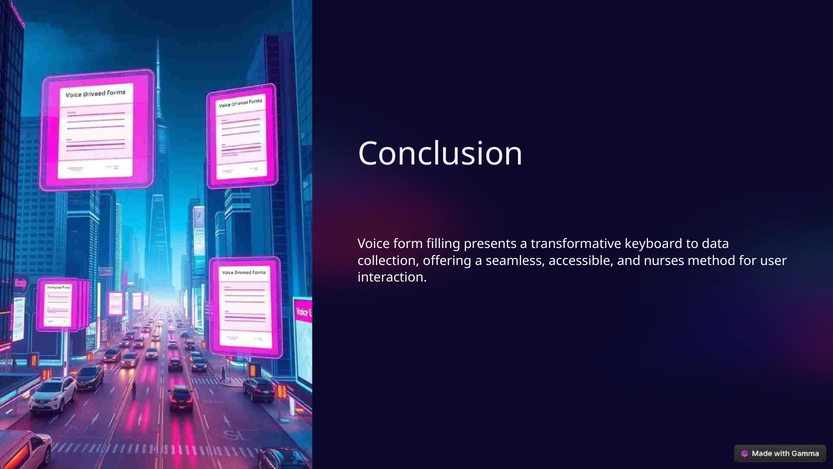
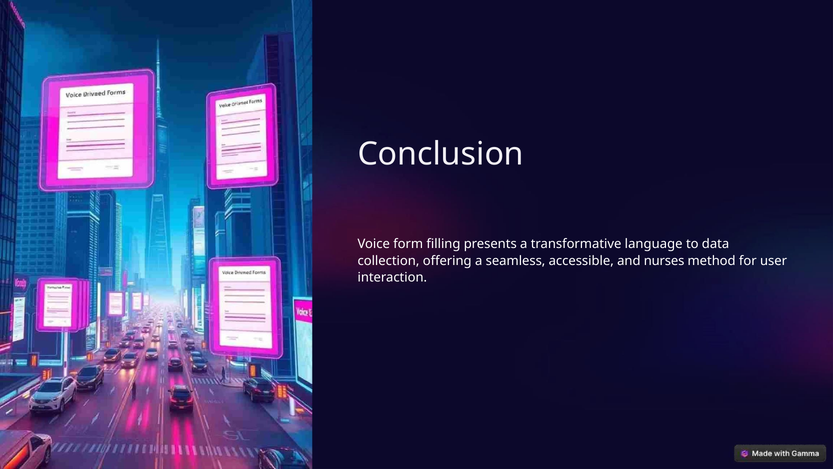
keyboard: keyboard -> language (654, 244)
